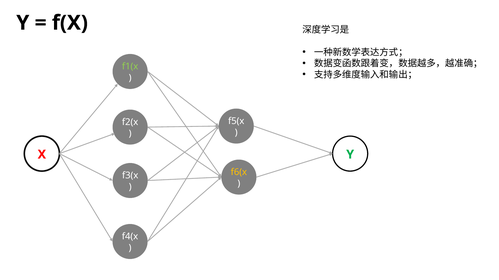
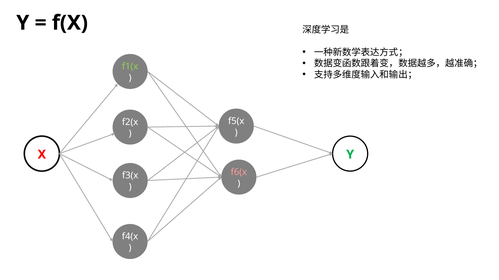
f6(x colour: yellow -> pink (239, 173)
